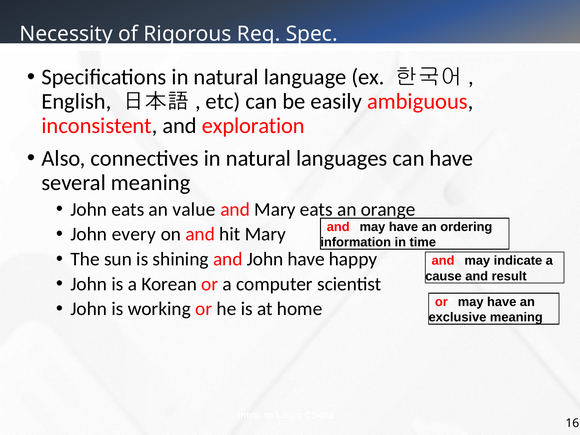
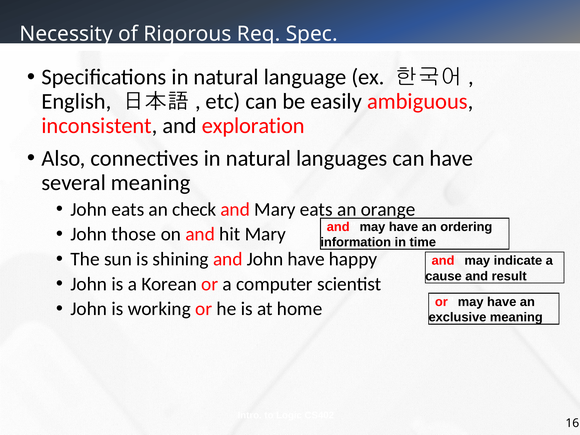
value: value -> check (194, 209)
every: every -> those (134, 234)
